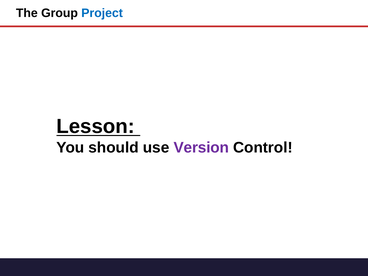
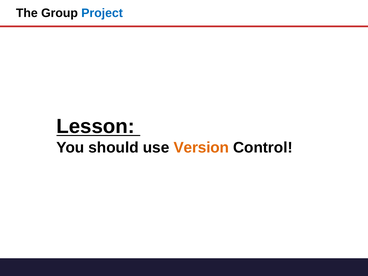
Version colour: purple -> orange (201, 148)
